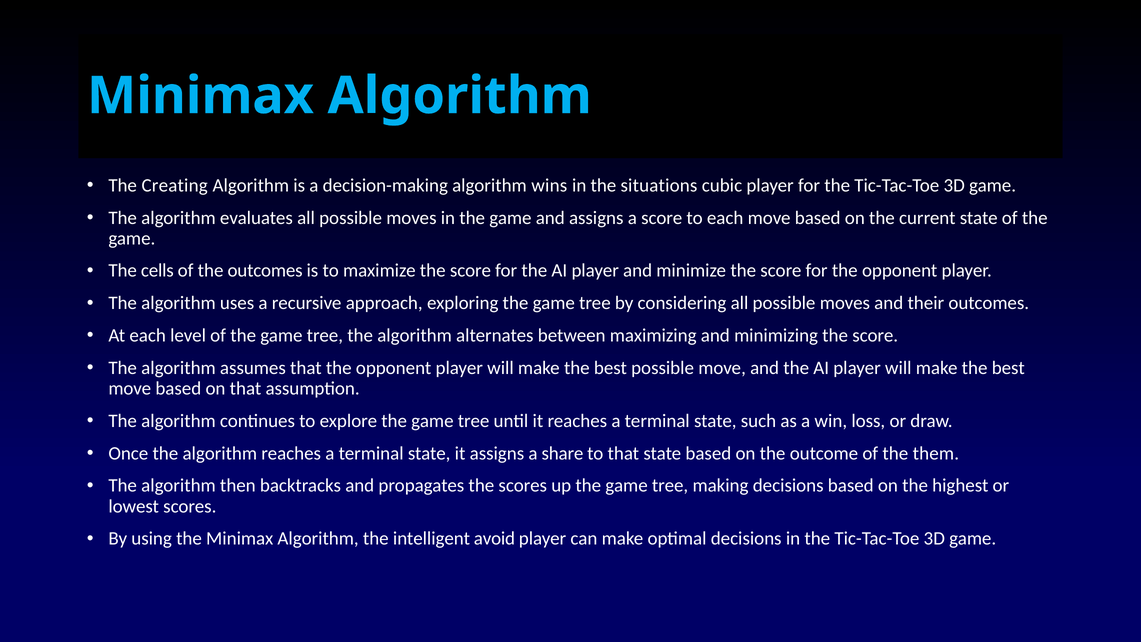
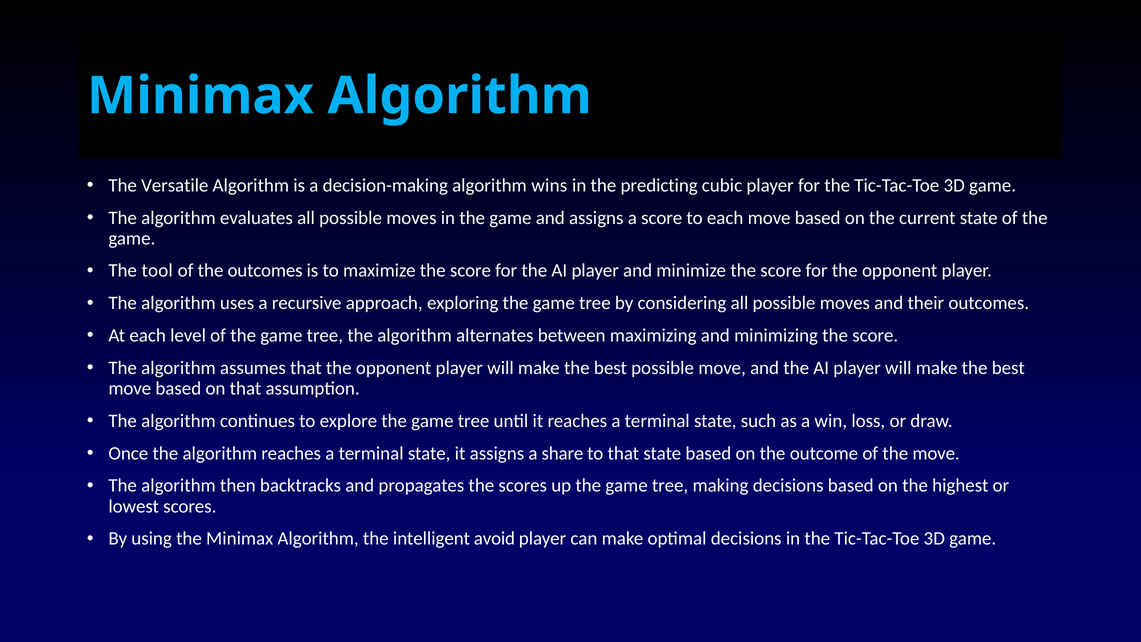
Creating: Creating -> Versatile (175, 185)
situations: situations -> predicting (659, 185)
cells: cells -> tool (157, 271)
the them: them -> move (936, 453)
